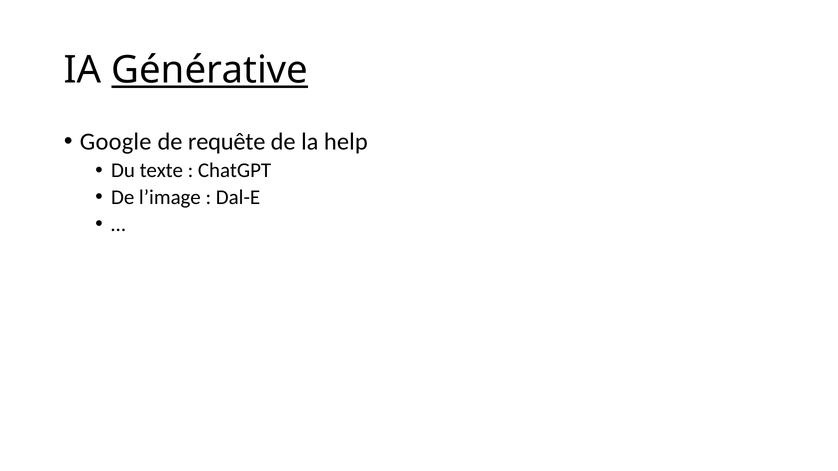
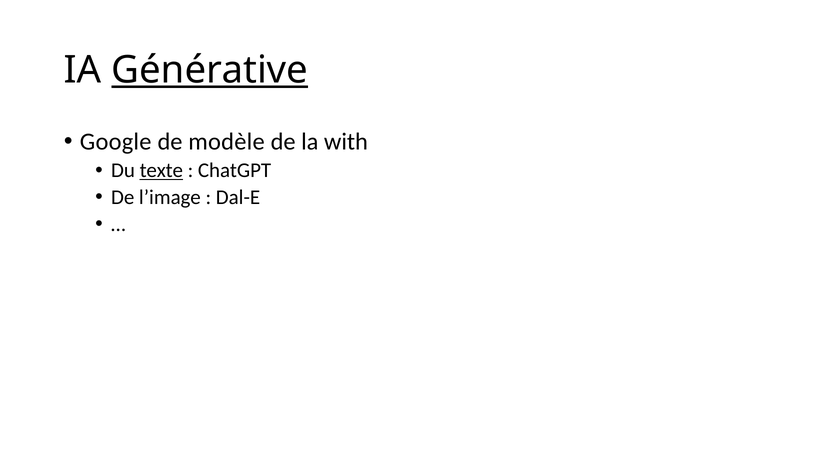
requête: requête -> modèle (226, 142)
help: help -> with (346, 142)
texte underline: none -> present (161, 171)
